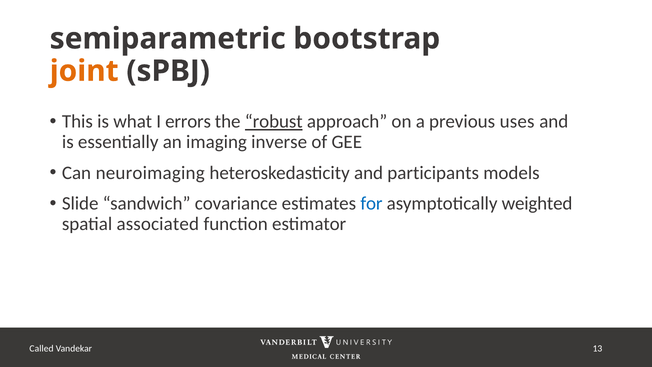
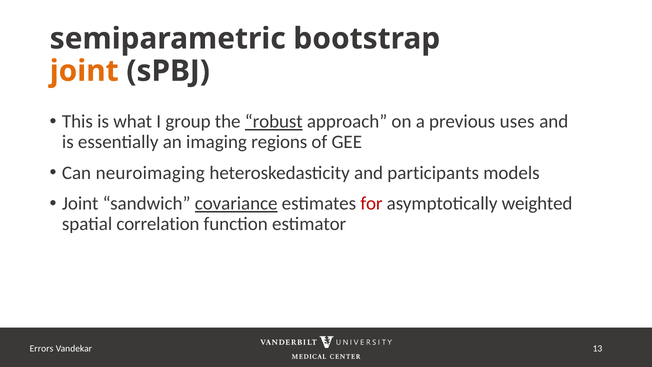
errors: errors -> group (188, 122)
inverse: inverse -> regions (279, 142)
Slide: Slide -> Joint (80, 203)
covariance underline: none -> present (236, 203)
for colour: blue -> red (371, 203)
associated: associated -> correlation (158, 224)
Called: Called -> Errors (42, 348)
